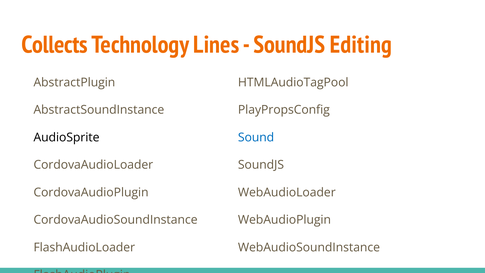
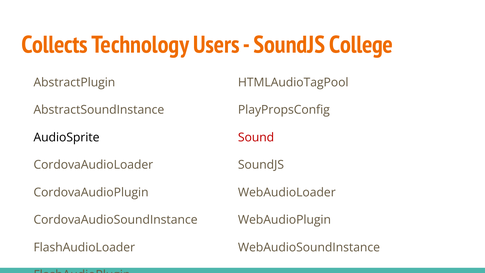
Lines: Lines -> Users (216, 45)
Editing: Editing -> College (361, 45)
Sound colour: blue -> red (256, 137)
